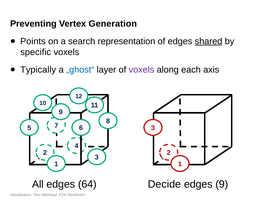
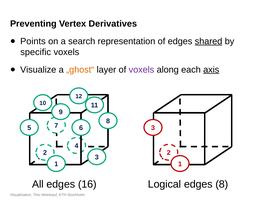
Generation: Generation -> Derivatives (113, 24)
Typically: Typically -> Visualize (38, 70)
„ghost“ colour: blue -> orange (80, 70)
axis underline: none -> present (211, 70)
64: 64 -> 16 (87, 184)
Decide: Decide -> Logical (165, 184)
edges 9: 9 -> 8 (222, 184)
